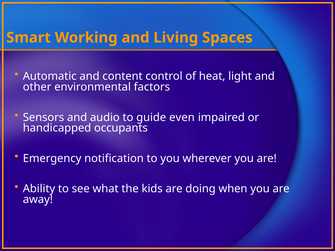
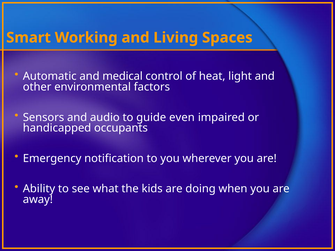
content: content -> medical (123, 76)
